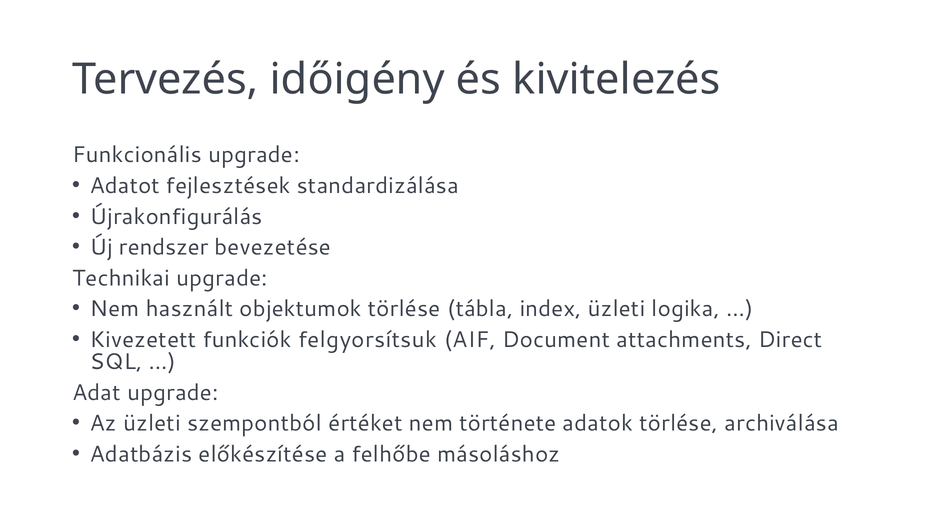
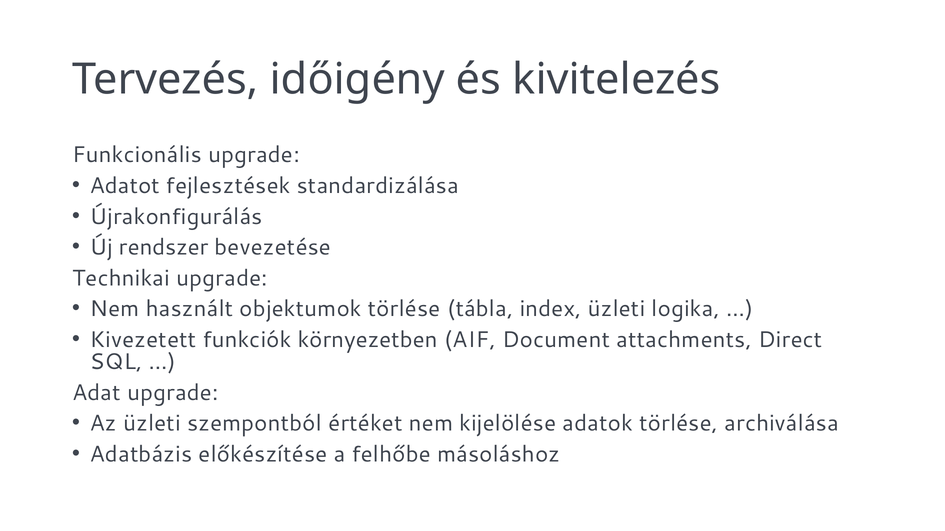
felgyorsítsuk: felgyorsítsuk -> környezetben (368, 340)
története: története -> kijelölése (508, 424)
